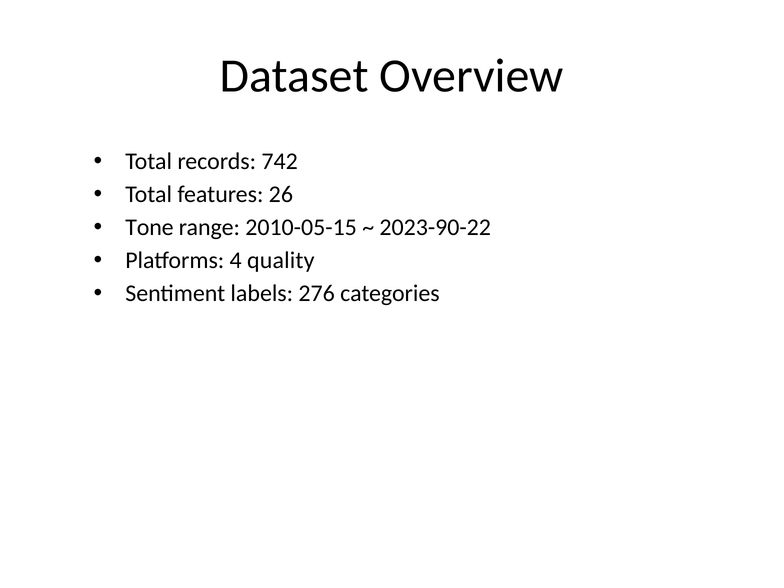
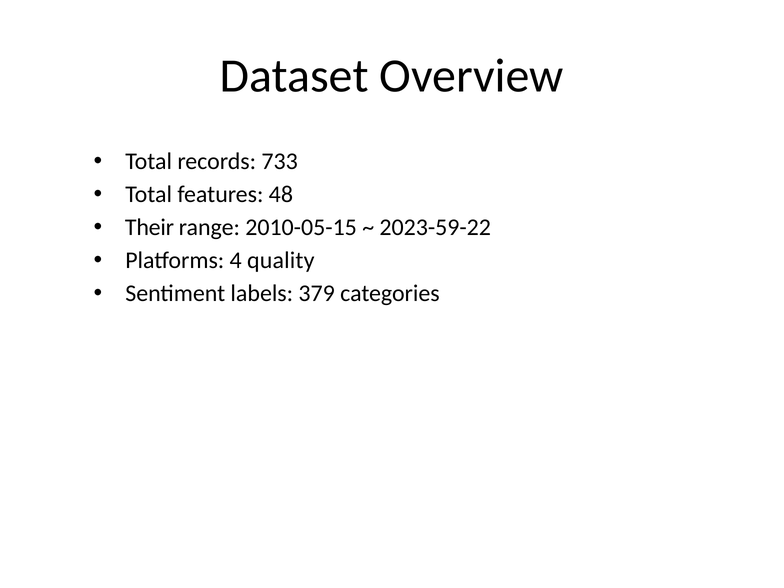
742: 742 -> 733 (280, 161)
26: 26 -> 48 (281, 194)
Tone: Tone -> Their (149, 227)
2023-90-22: 2023-90-22 -> 2023-59-22 (435, 227)
276: 276 -> 379 (317, 293)
